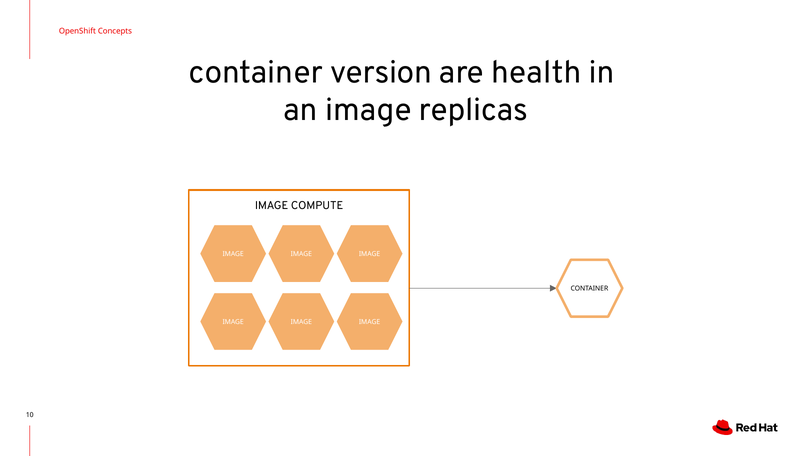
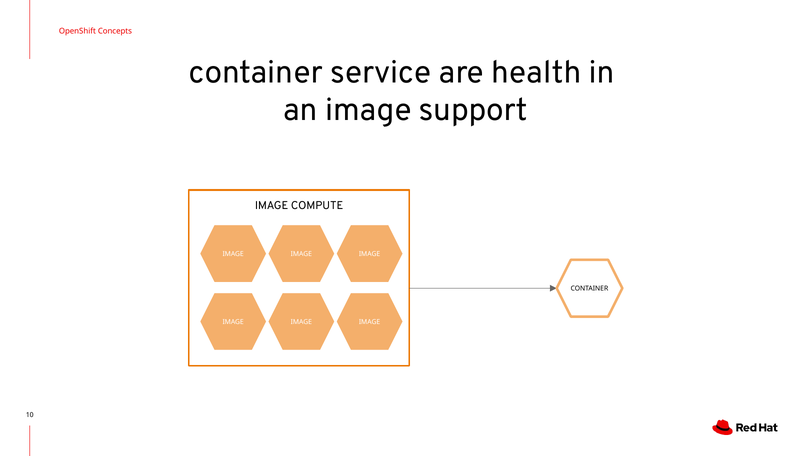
version: version -> service (381, 72)
replicas: replicas -> support (473, 110)
